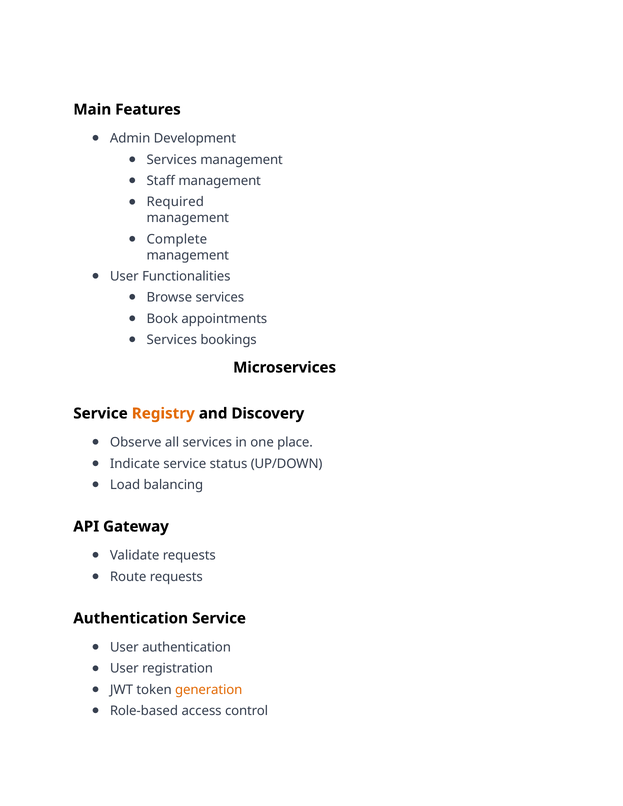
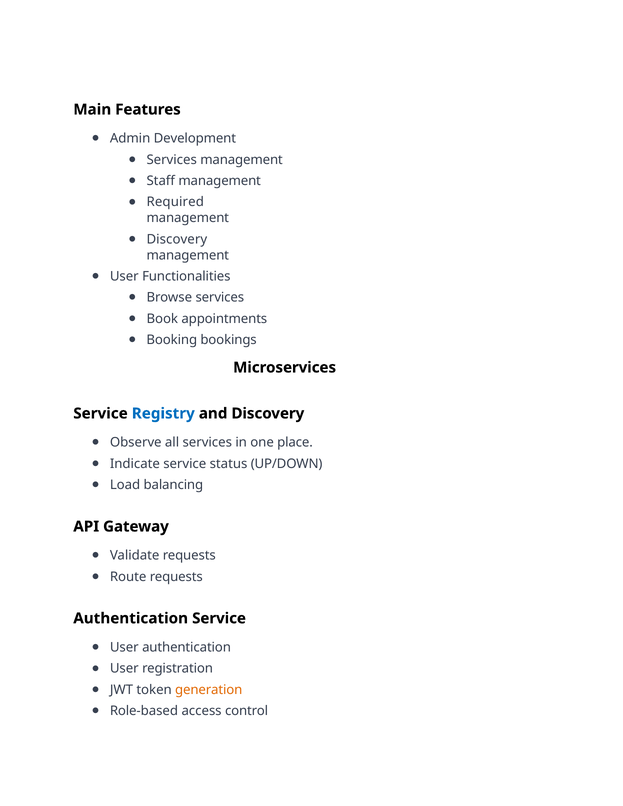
Complete: Complete -> Discovery (177, 239)
Services: Services -> Booking (172, 340)
Registry colour: orange -> blue (163, 414)
